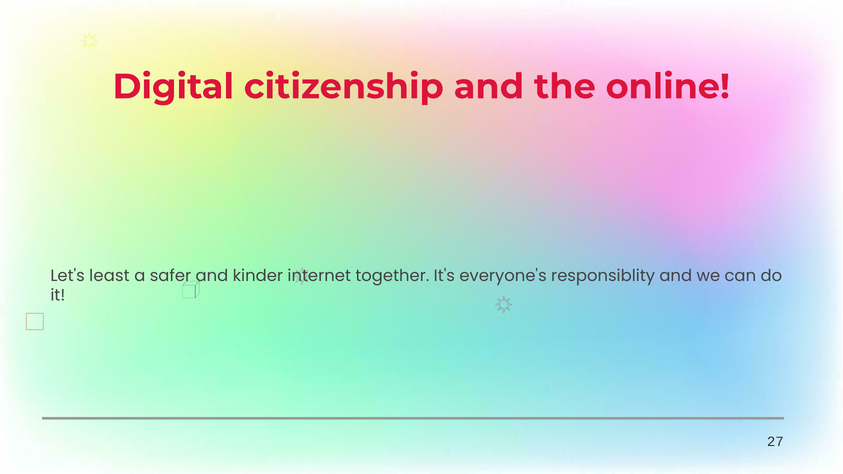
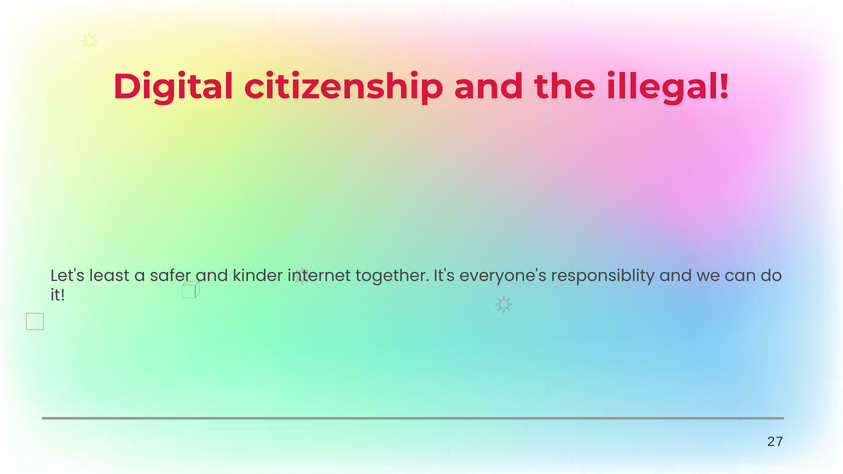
online: online -> illegal (668, 87)
